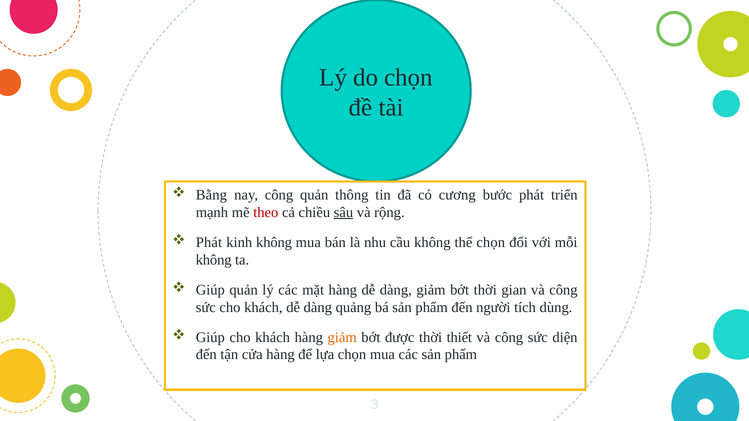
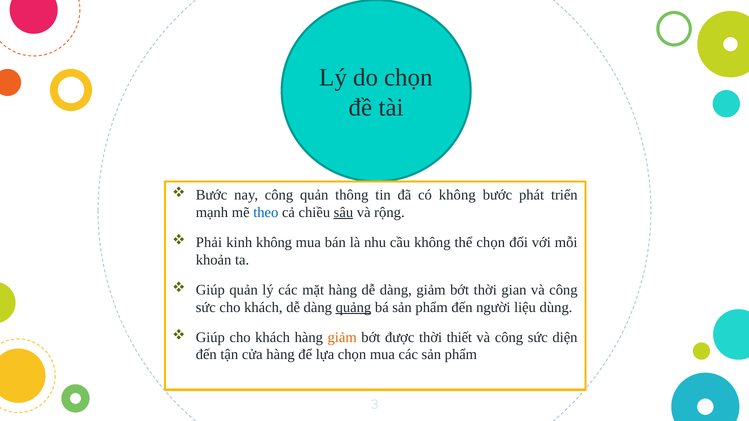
Bằng: Bằng -> Bước (212, 195)
có cương: cương -> không (457, 195)
theo colour: red -> blue (266, 213)
Phát: Phát -> Phải (209, 243)
không: không -> khoản (214, 260)
quảng underline: none -> present (353, 307)
tích: tích -> liệu (525, 307)
